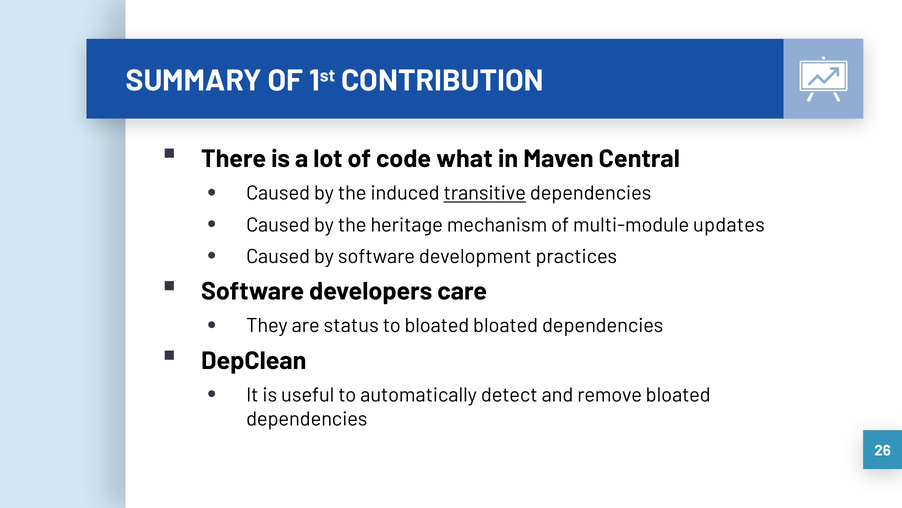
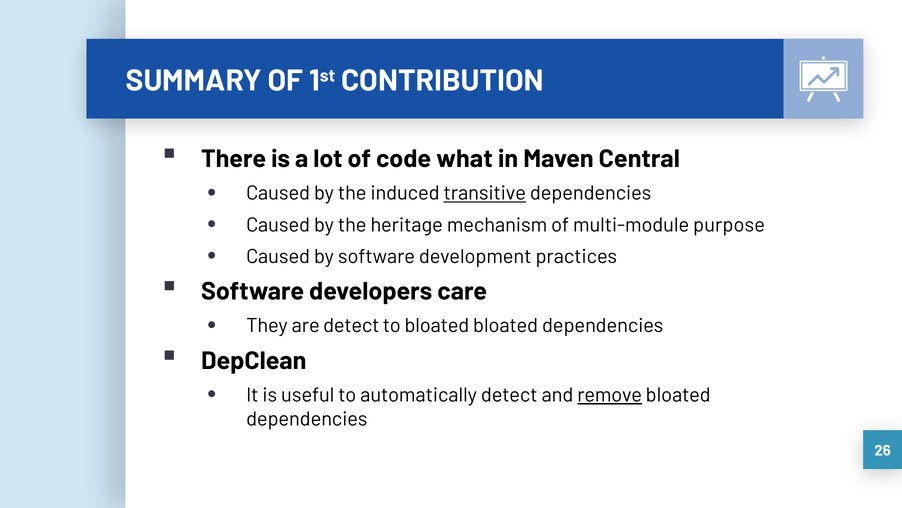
updates: updates -> purpose (729, 225)
are status: status -> detect (351, 325)
remove underline: none -> present (610, 395)
